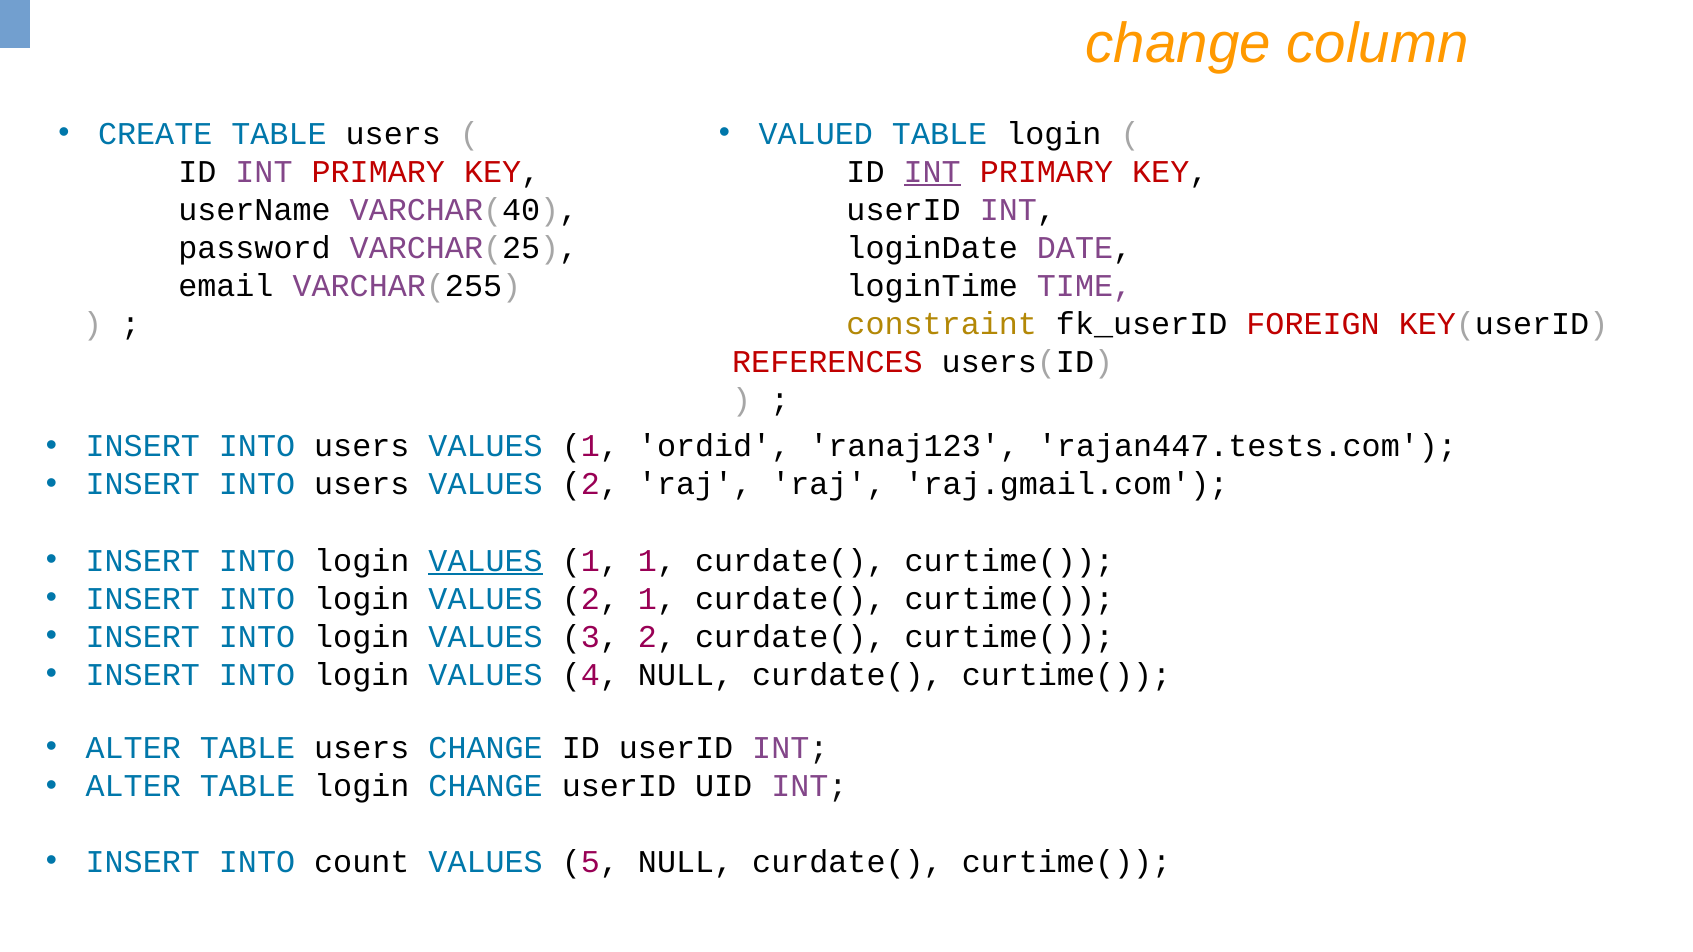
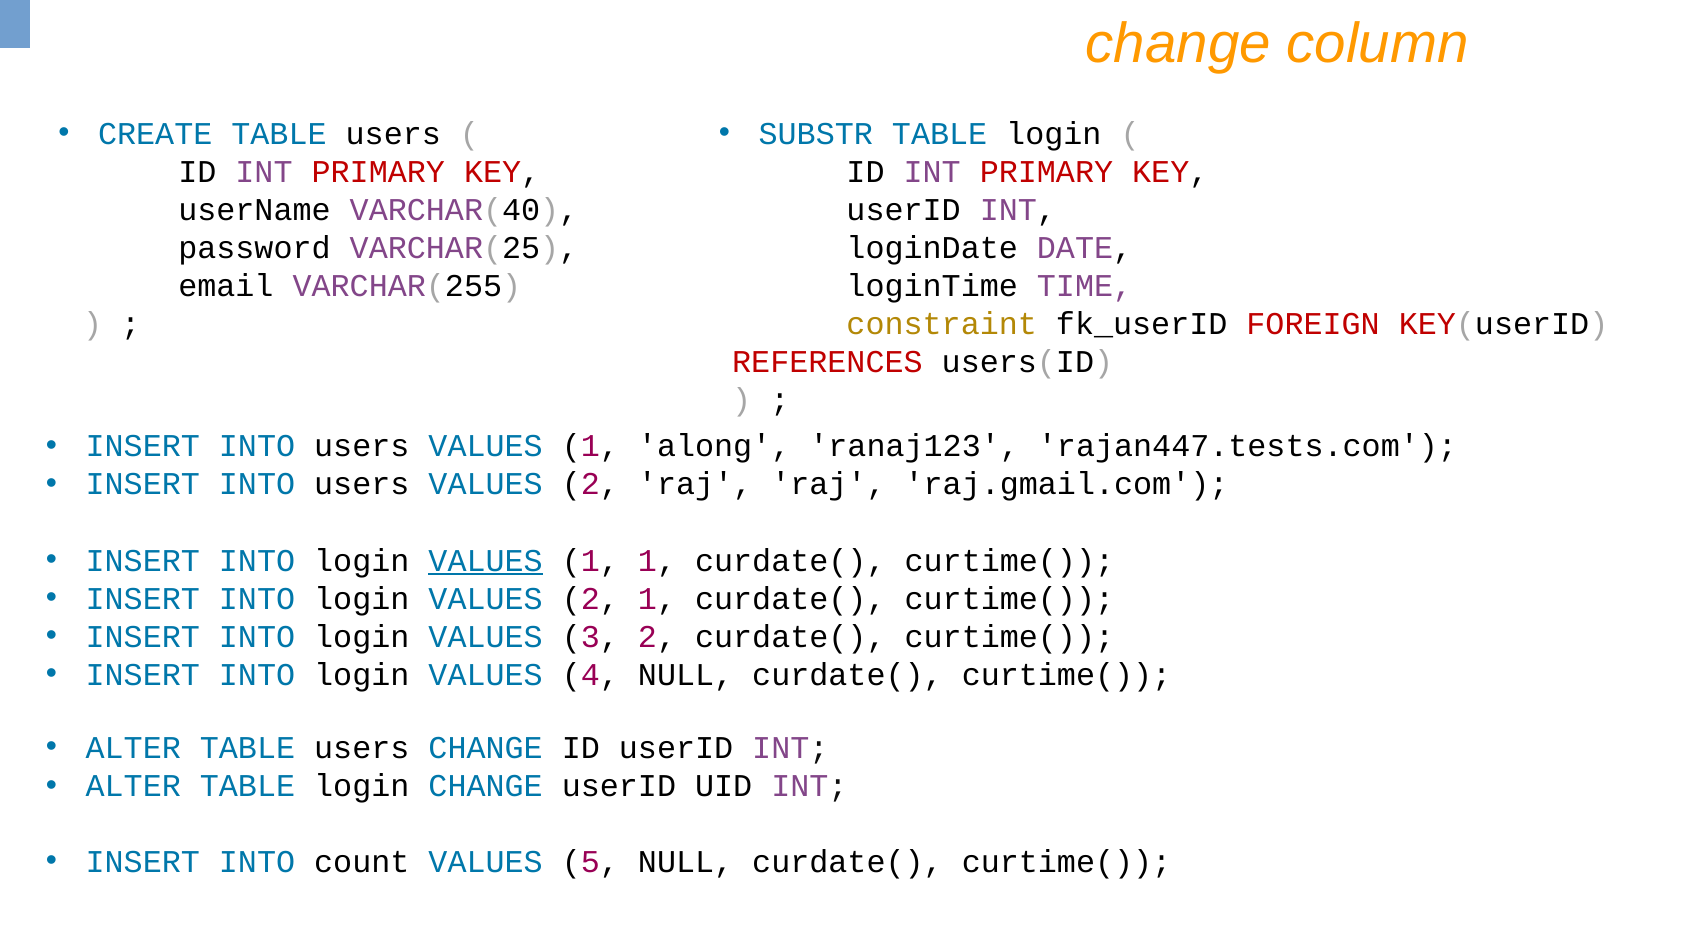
VALUED: VALUED -> SUBSTR (816, 134)
INT underline: present -> none (932, 172)
ordid: ordid -> along (714, 447)
